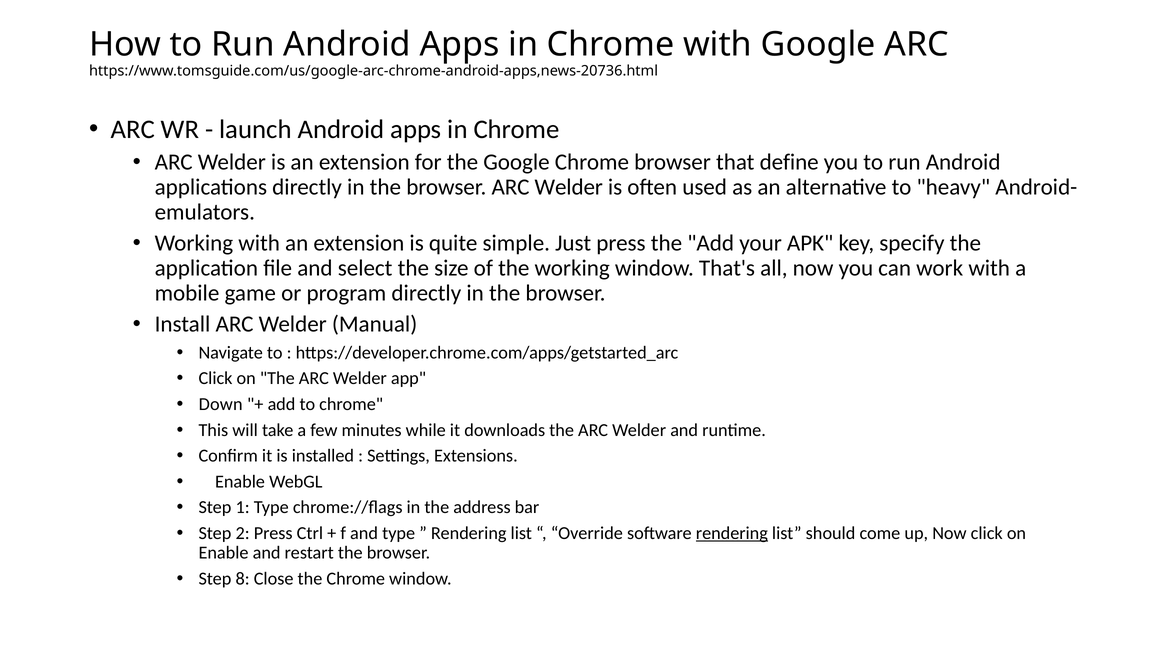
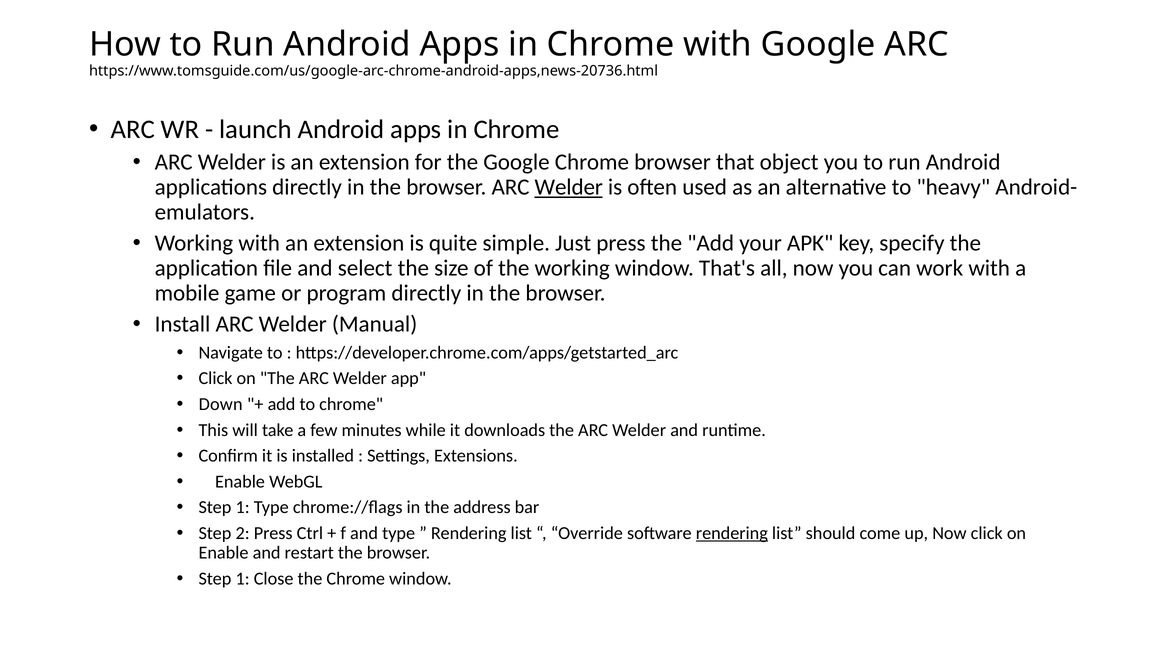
define: define -> object (789, 162)
Welder underline: none -> present (569, 187)
8: 8 -> 1 (243, 579)
